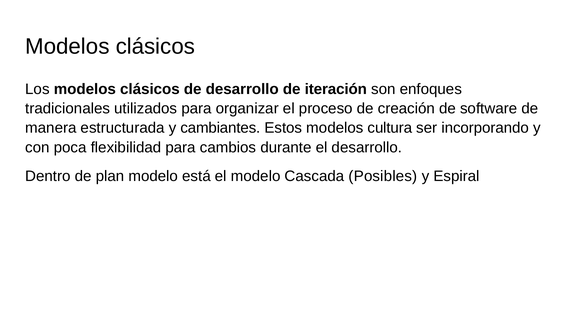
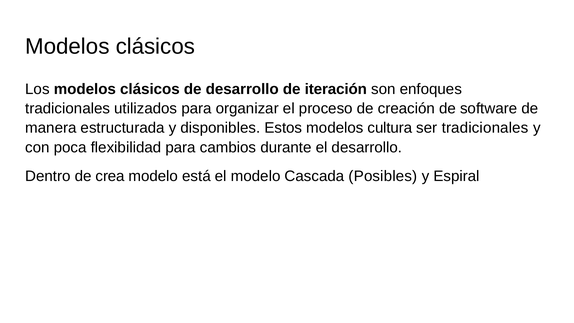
cambiantes: cambiantes -> disponibles (220, 128)
ser incorporando: incorporando -> tradicionales (485, 128)
plan: plan -> crea (110, 176)
